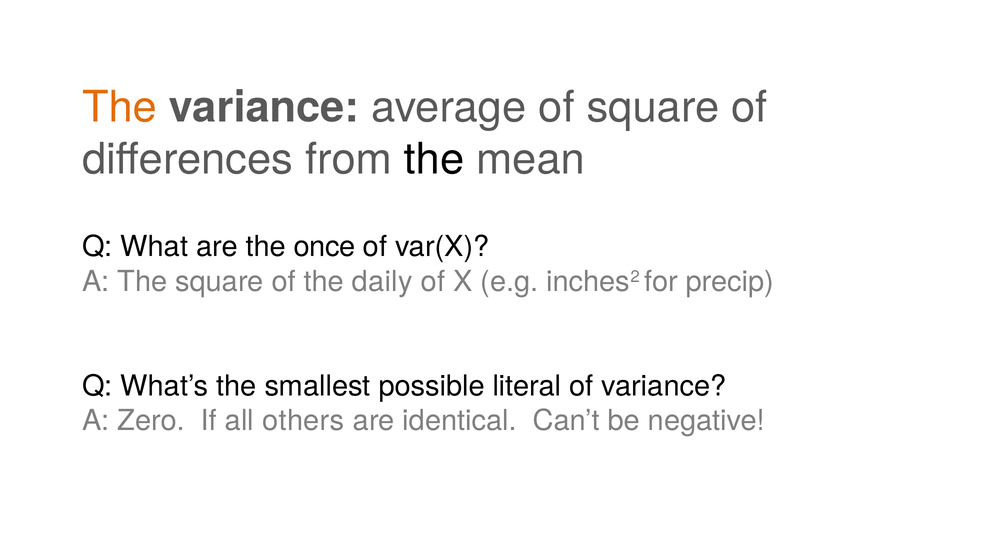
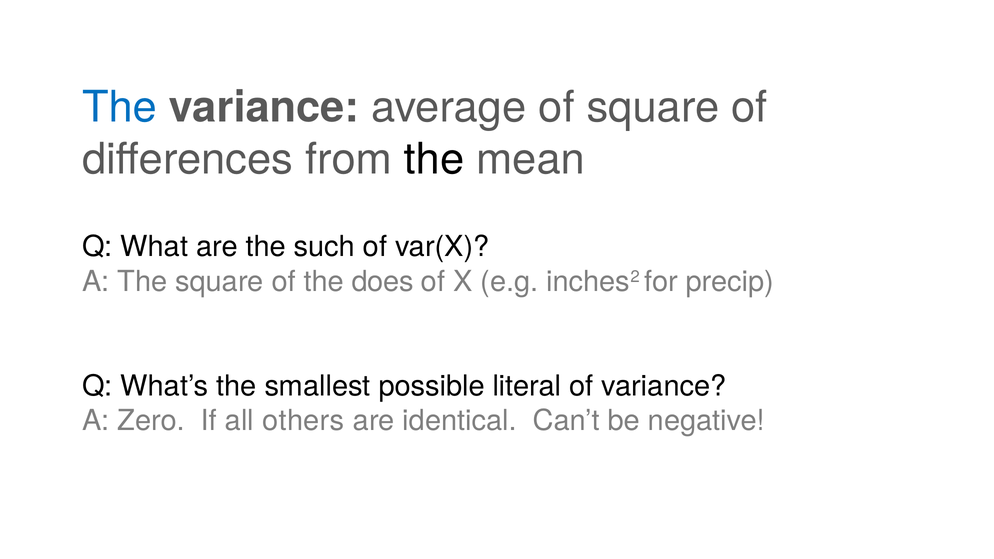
The colour: orange -> blue (119, 107)
once: once -> such (324, 247)
daily: daily -> does (383, 282)
